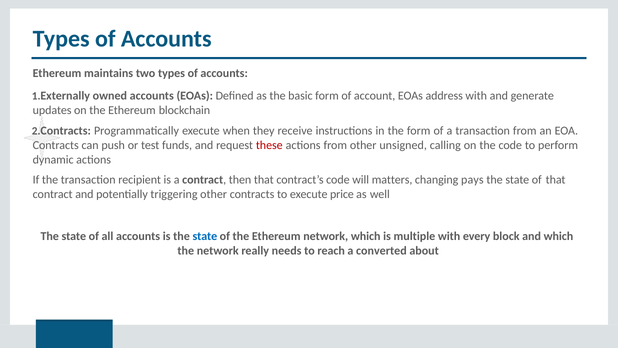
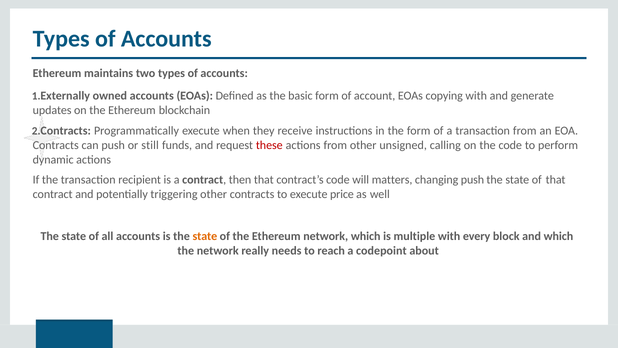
address: address -> copying (444, 96)
test: test -> still (150, 145)
changing pays: pays -> push (472, 180)
state colour: blue -> orange (205, 236)
converted: converted -> codepoint (381, 251)
